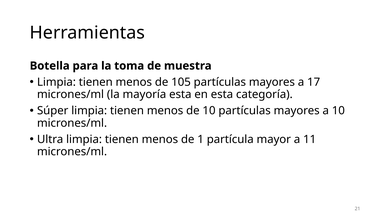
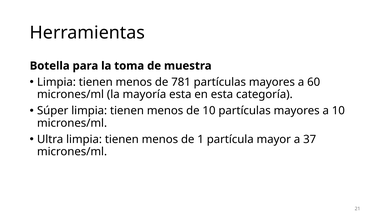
105: 105 -> 781 (181, 82)
17: 17 -> 60 (314, 82)
11: 11 -> 37 (310, 140)
